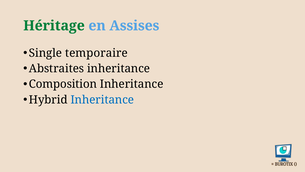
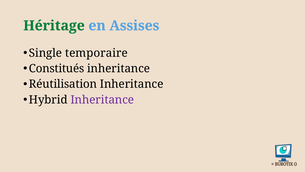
Abstraites: Abstraites -> Constitués (57, 68)
Composition: Composition -> Réutilisation (63, 84)
Inheritance colour: blue -> purple (102, 100)
